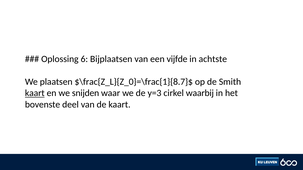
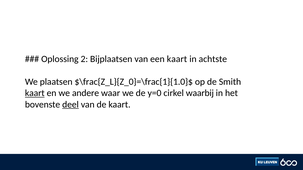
6: 6 -> 2 (84, 59)
een vijfde: vijfde -> kaart (177, 59)
$\frac{Z_L}{Z_0}=\frac{1}{8.7}$: $\frac{Z_L}{Z_0}=\frac{1}{8.7}$ -> $\frac{Z_L}{Z_0}=\frac{1}{1.0}$ (134, 82)
snijden: snijden -> andere (86, 93)
y=3: y=3 -> y=0 (154, 93)
deel underline: none -> present (70, 105)
